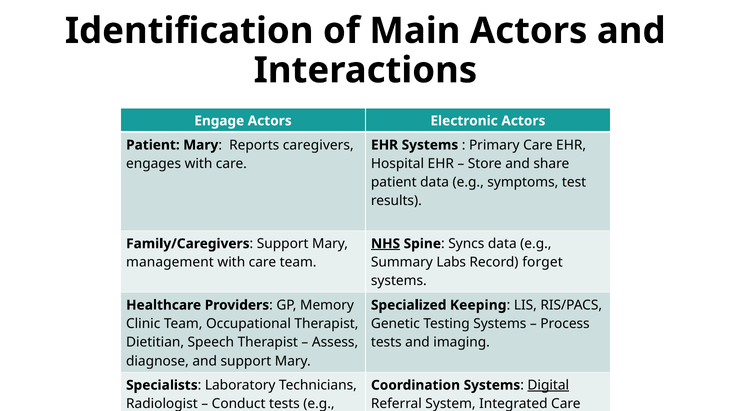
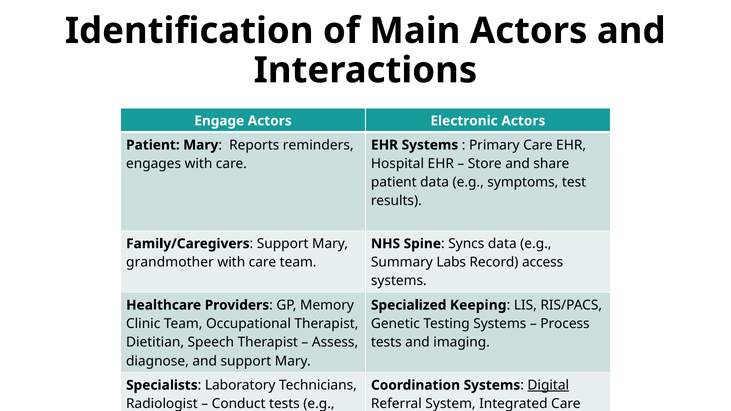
caregivers: caregivers -> reminders (318, 145)
NHS underline: present -> none (386, 244)
management: management -> grandmother (170, 262)
forget: forget -> access (543, 262)
